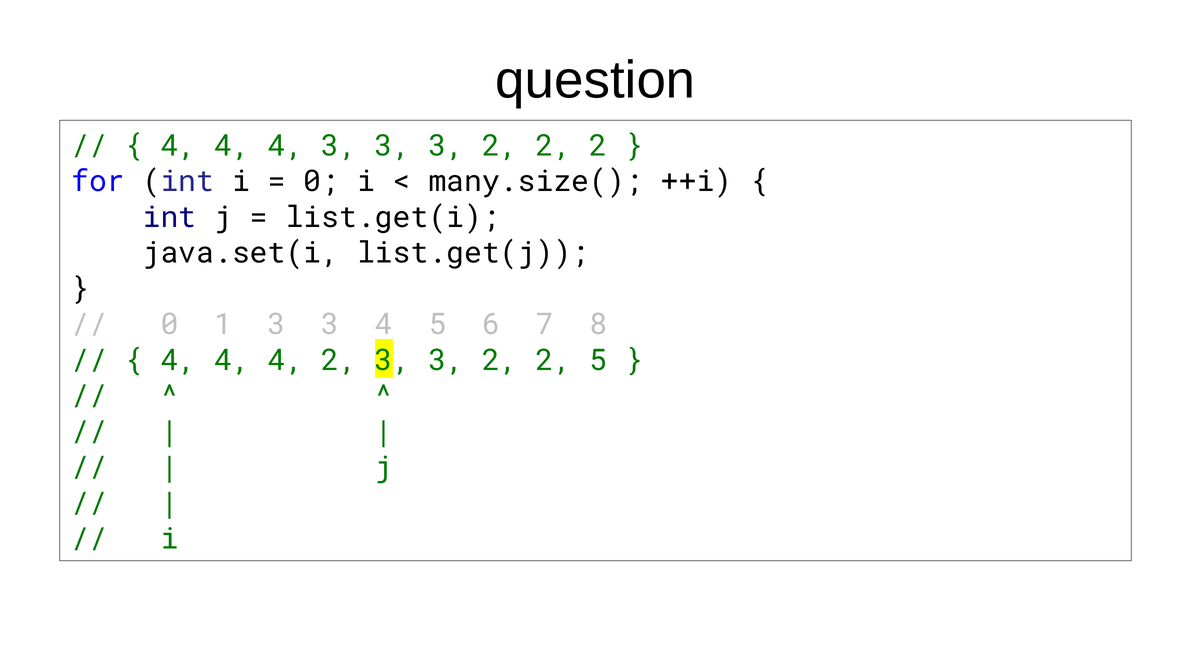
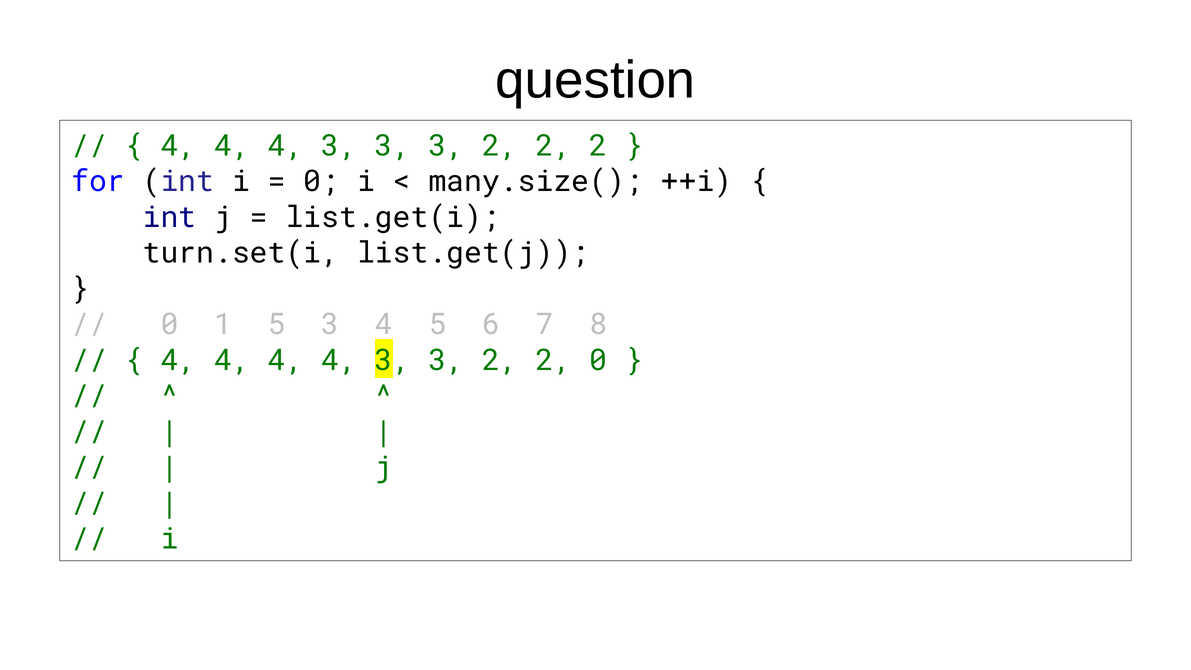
java.set(i: java.set(i -> turn.set(i (241, 253)
1 3: 3 -> 5 (277, 324)
4 4 4 2: 2 -> 4 (339, 360)
2 5: 5 -> 0 (598, 360)
